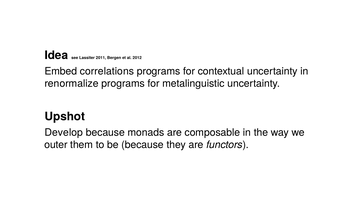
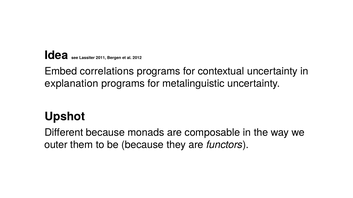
renormalize: renormalize -> explanation (72, 84)
Develop: Develop -> Different (64, 133)
